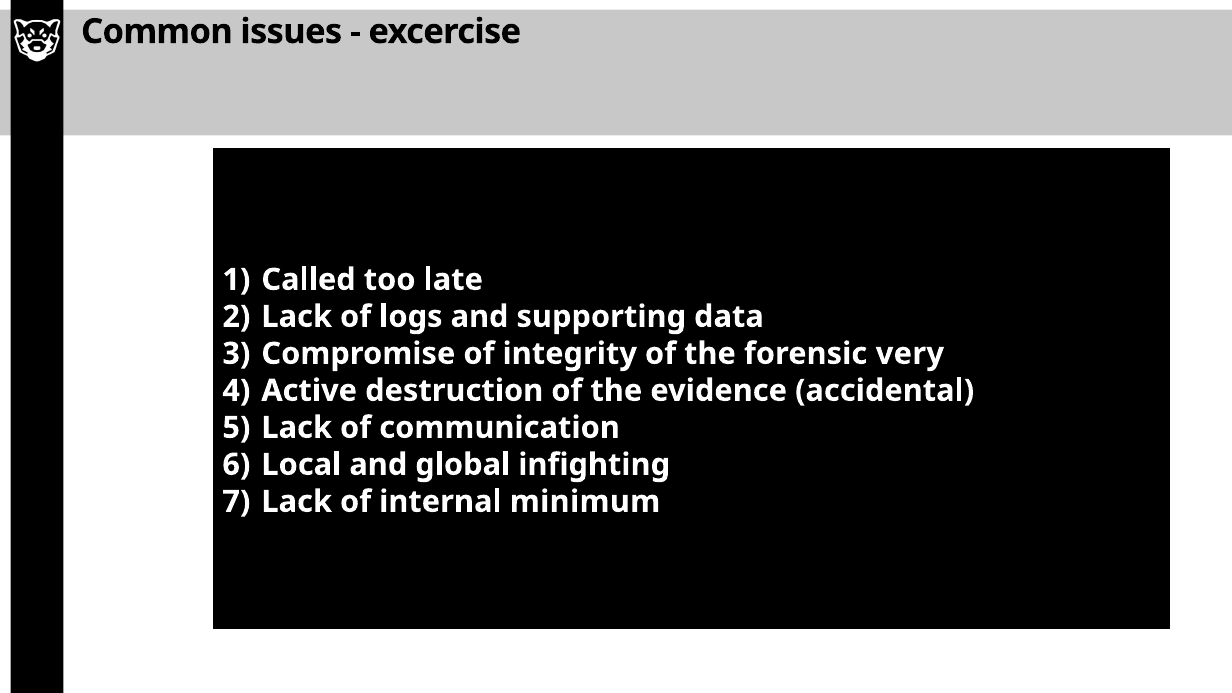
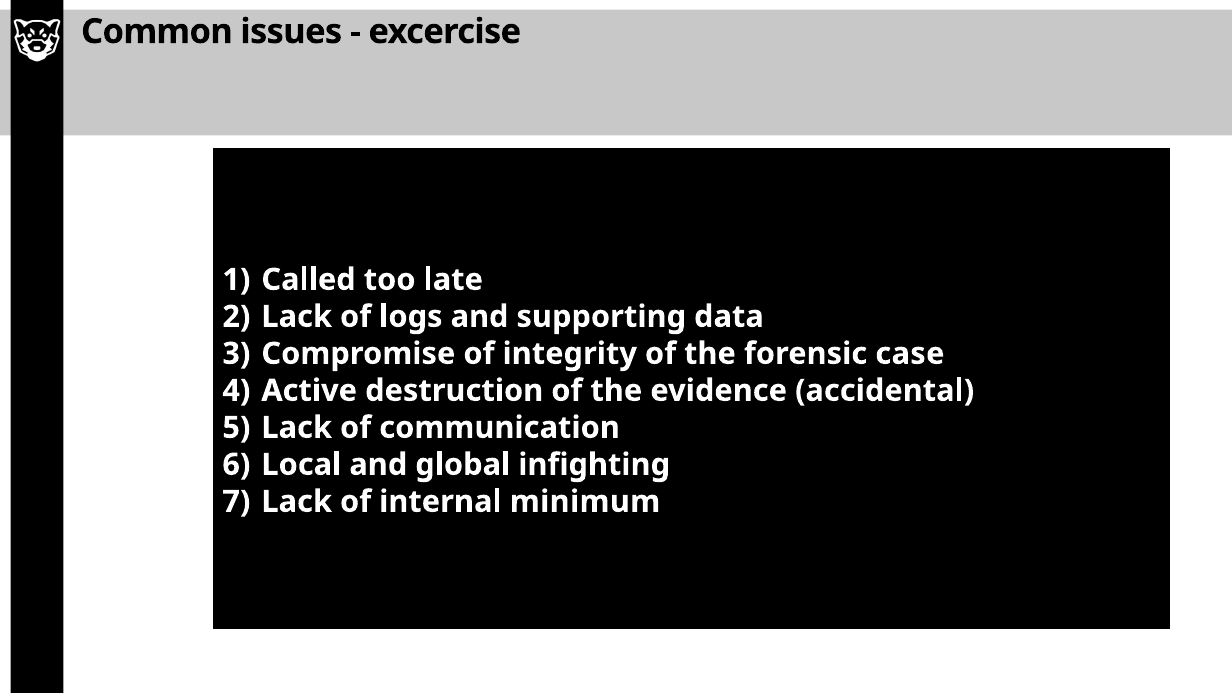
very: very -> case (910, 354)
